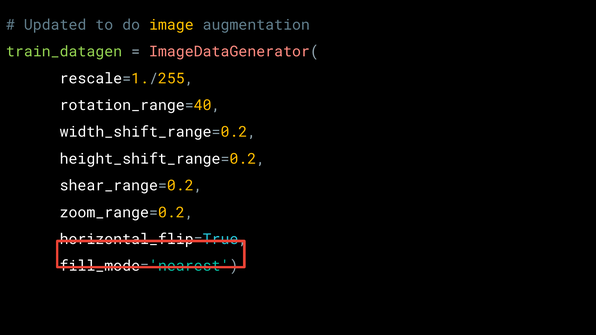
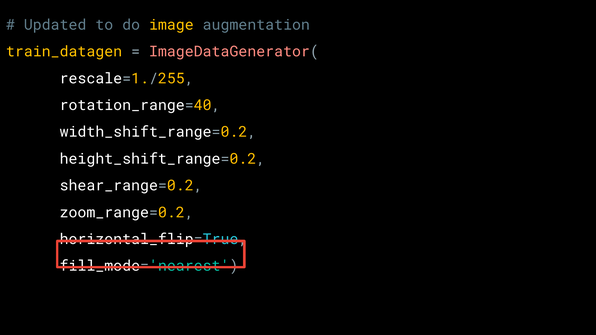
train_datagen colour: light green -> yellow (64, 52)
